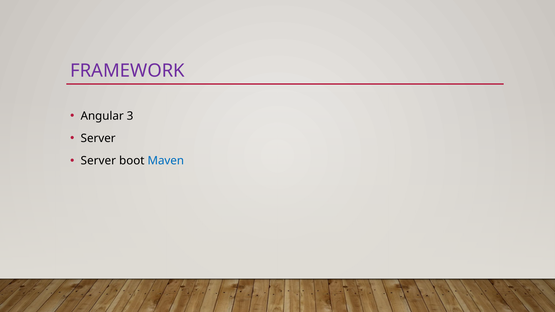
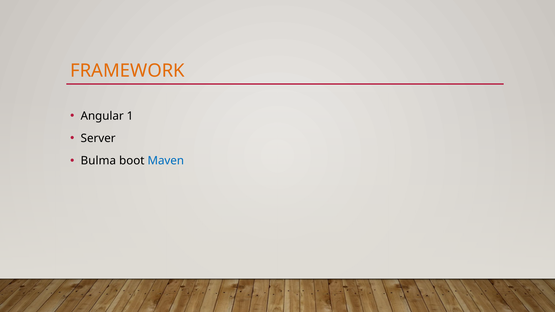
FRAMEWORK colour: purple -> orange (127, 71)
3: 3 -> 1 (130, 116)
Server: Server -> Bulma (98, 161)
